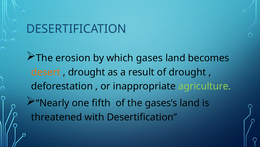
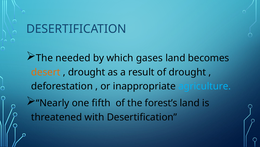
erosion: erosion -> needed (73, 58)
agriculture colour: light green -> light blue (205, 86)
gases’s: gases’s -> forest’s (161, 103)
